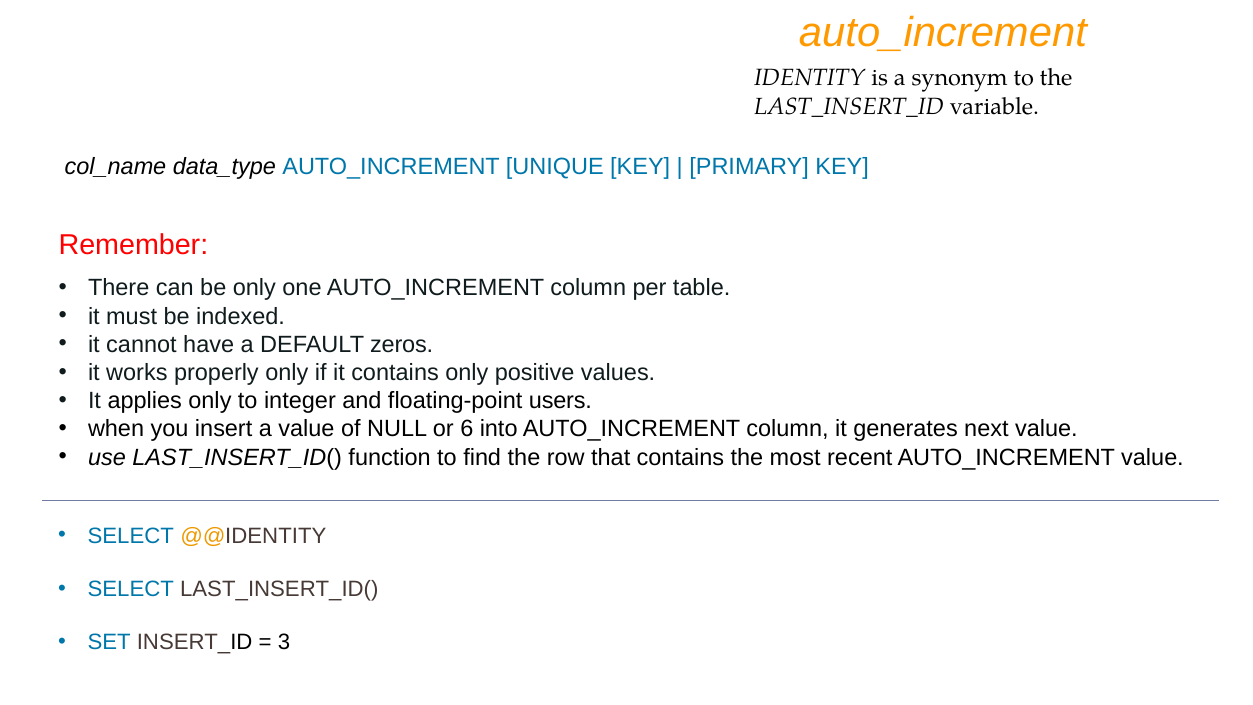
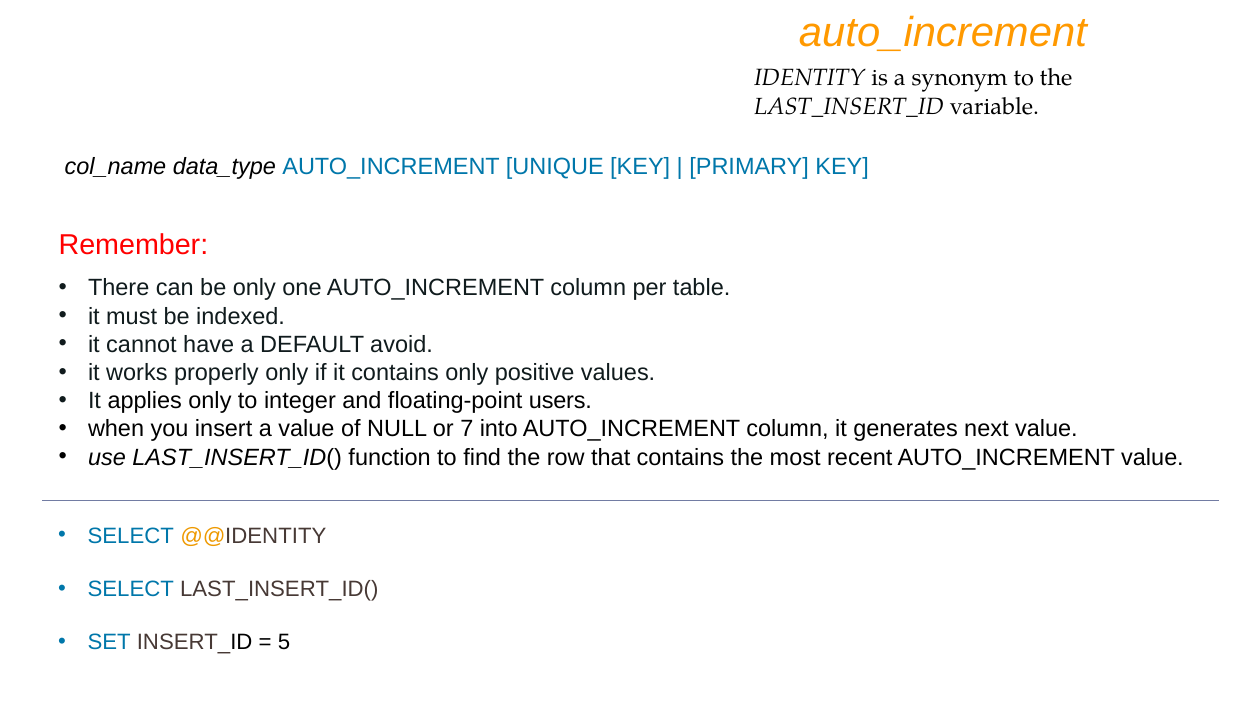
zeros: zeros -> avoid (402, 344)
6: 6 -> 7 (467, 429)
3: 3 -> 5 (284, 642)
